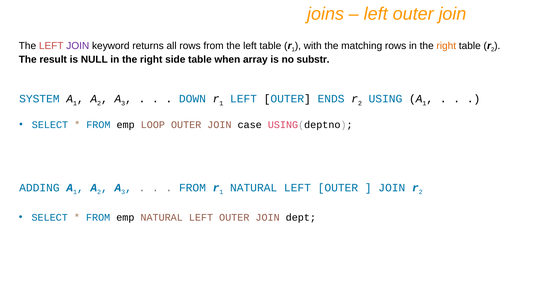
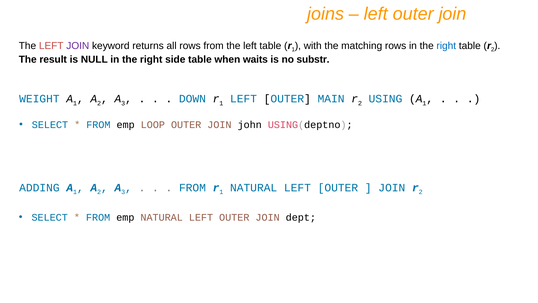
right colour: orange -> blue (446, 46)
array: array -> waits (255, 59)
SYSTEM: SYSTEM -> WEIGHT (39, 99)
ENDS: ENDS -> MAIN (331, 99)
case: case -> john (250, 125)
